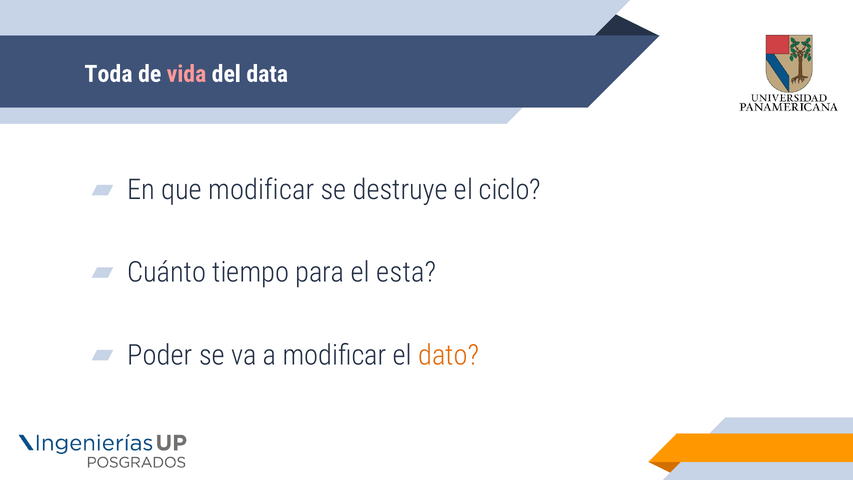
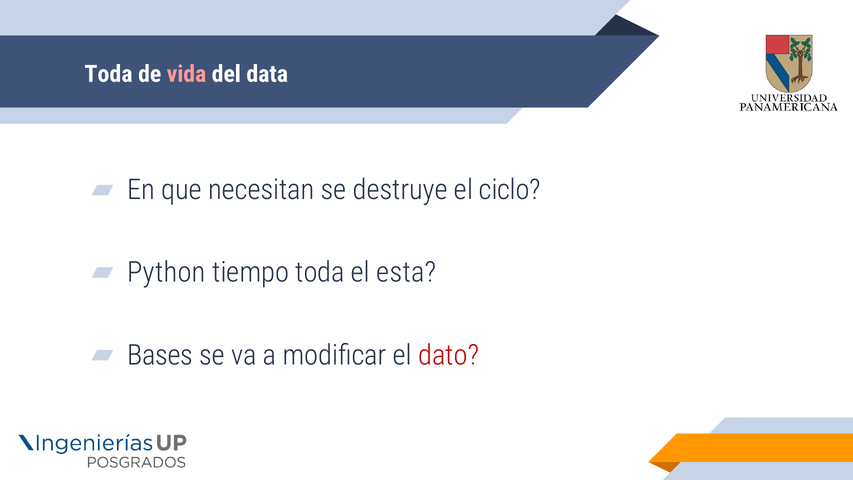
que modificar: modificar -> necesitan (261, 190)
Cuánto: Cuánto -> Python (166, 273)
tiempo para: para -> toda (320, 273)
Poder: Poder -> Bases (160, 355)
dato colour: orange -> red (449, 355)
